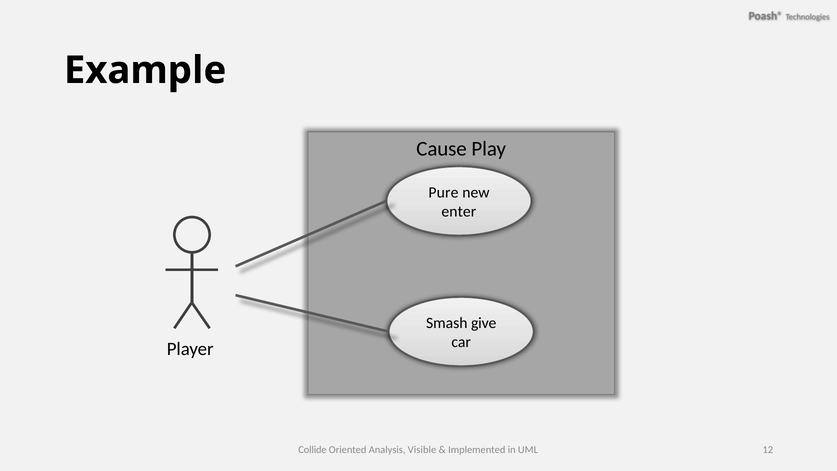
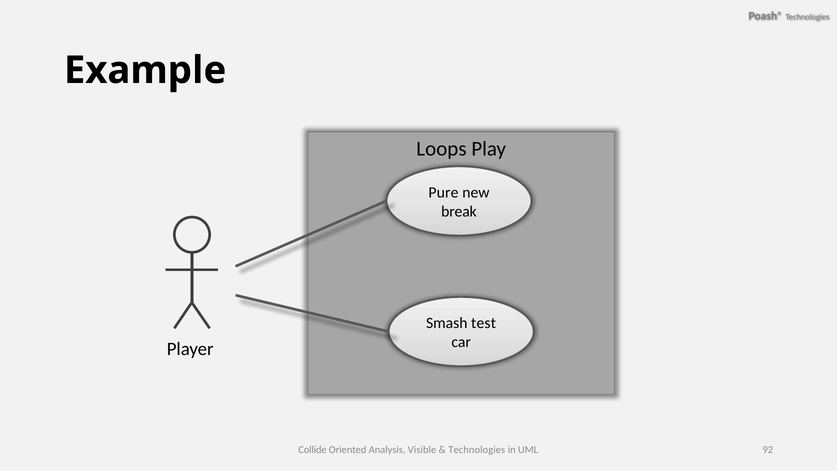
Cause: Cause -> Loops (441, 149)
enter: enter -> break (459, 211)
give: give -> test (484, 323)
Implemented: Implemented -> Technologies (477, 450)
12: 12 -> 92 (768, 450)
